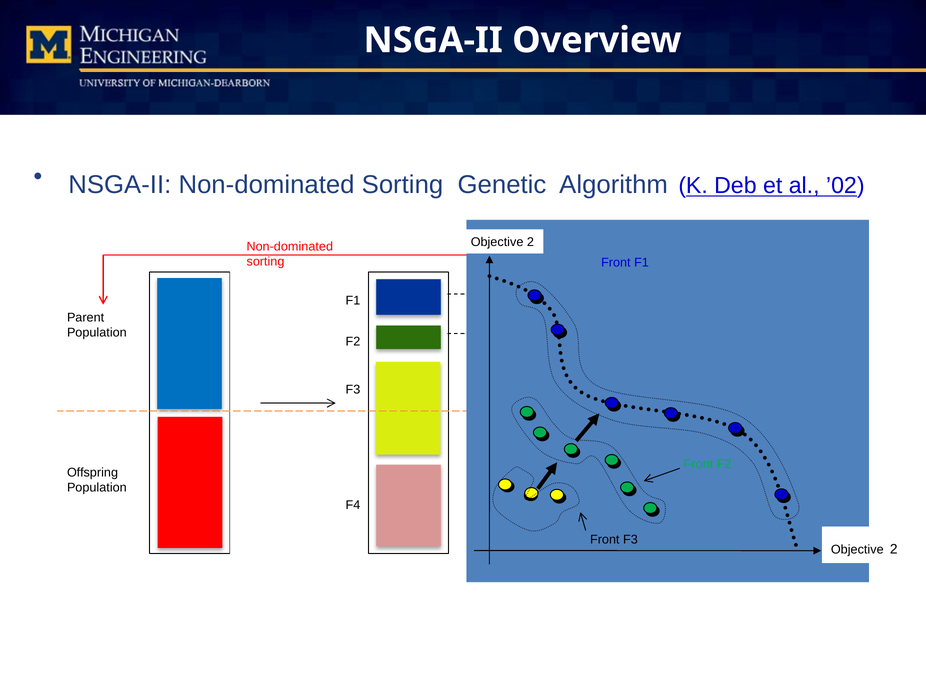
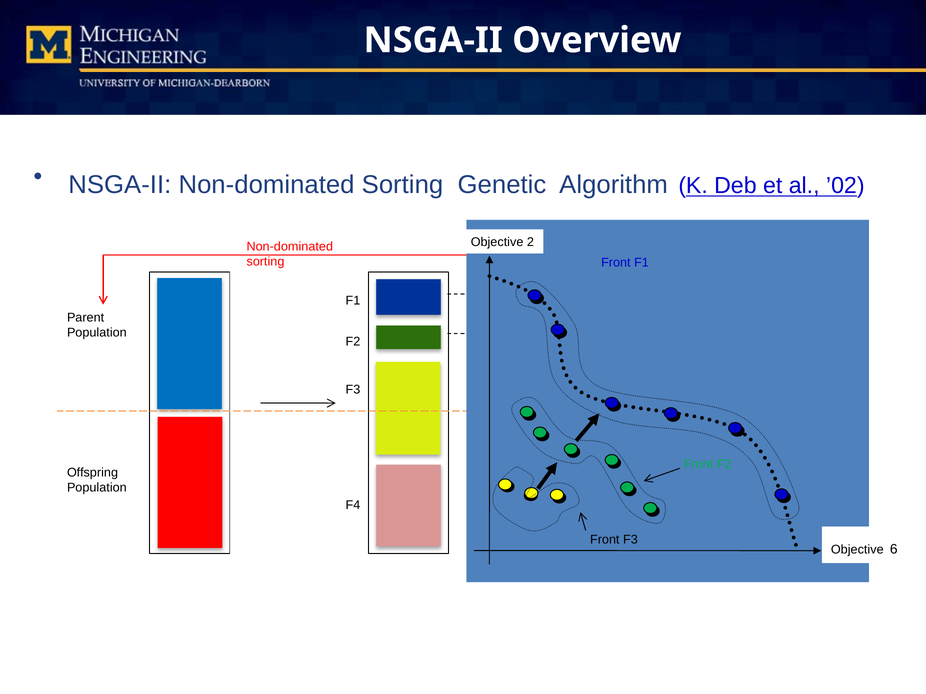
2: 2 -> 6 (894, 550)
